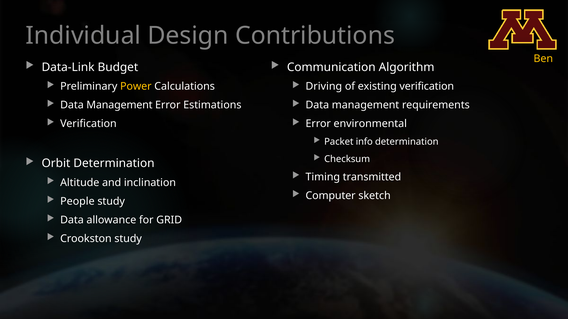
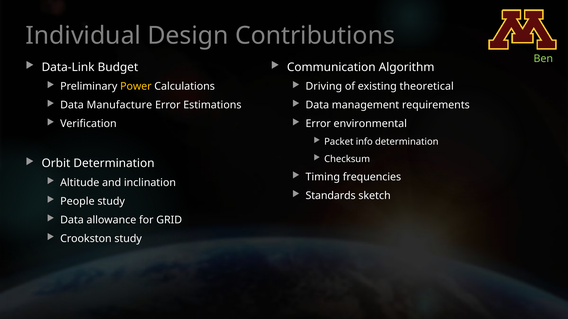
Ben colour: yellow -> light green (543, 59)
existing verification: verification -> theoretical (427, 87)
Management: Management -> Manufacture (119, 105)
transmitted: transmitted -> frequencies (372, 177)
Computer: Computer -> Standards (331, 196)
